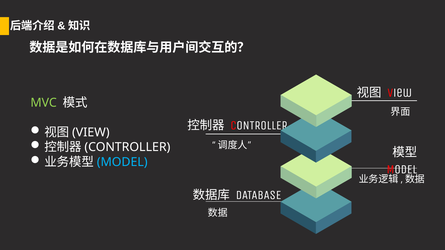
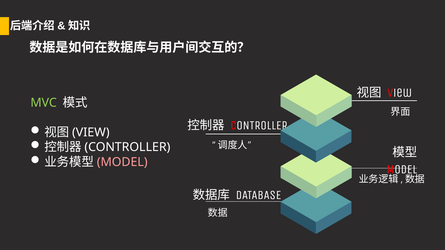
MODEL colour: light blue -> pink (122, 162)
